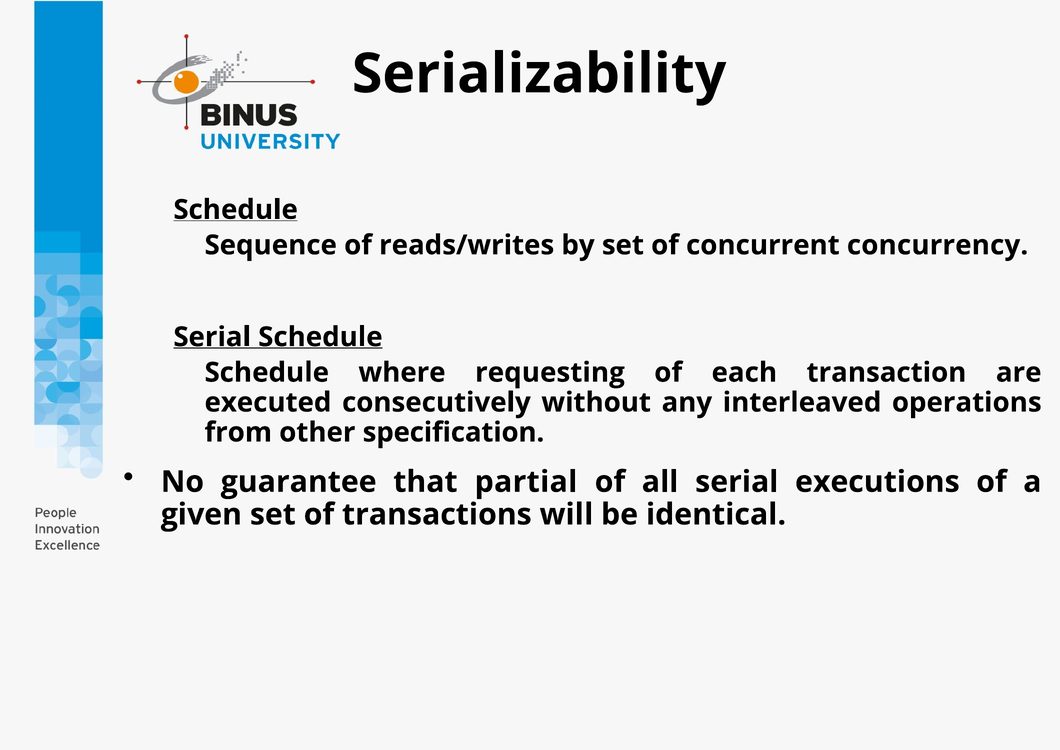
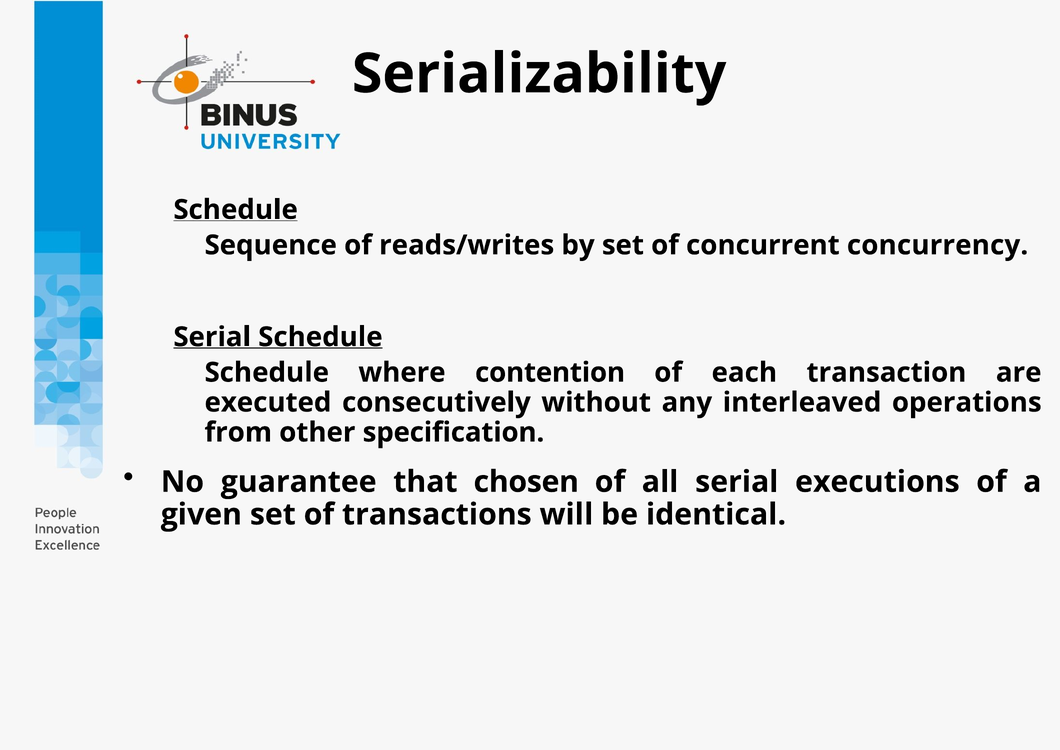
requesting: requesting -> contention (550, 373)
partial: partial -> chosen (526, 482)
